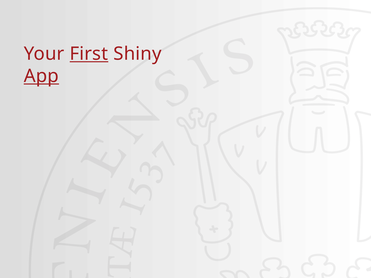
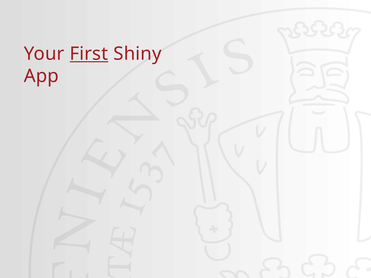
App underline: present -> none (41, 76)
